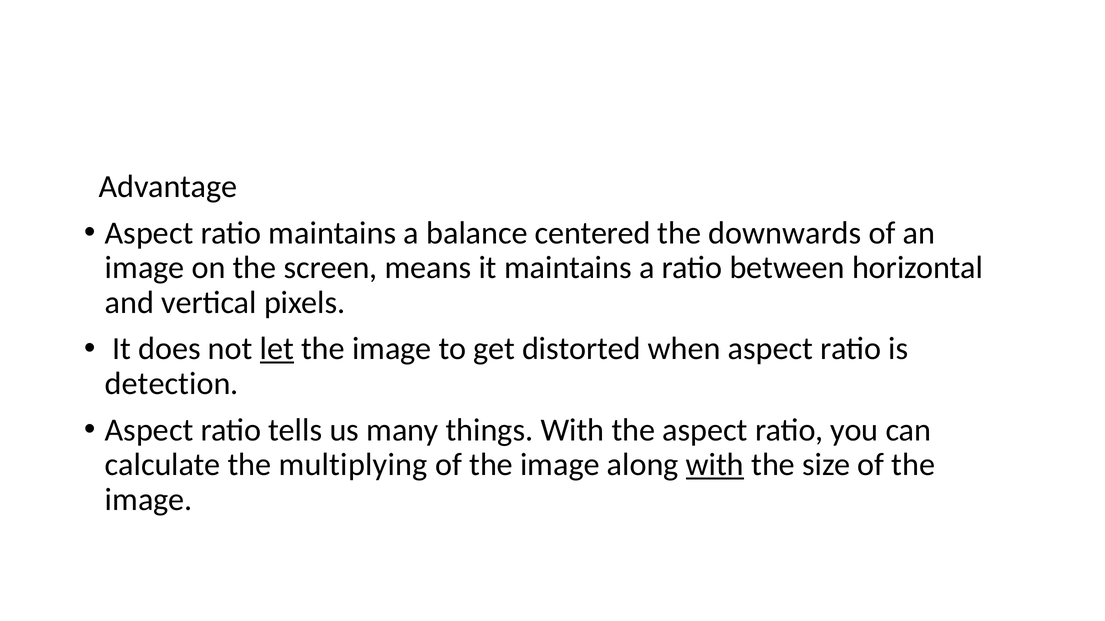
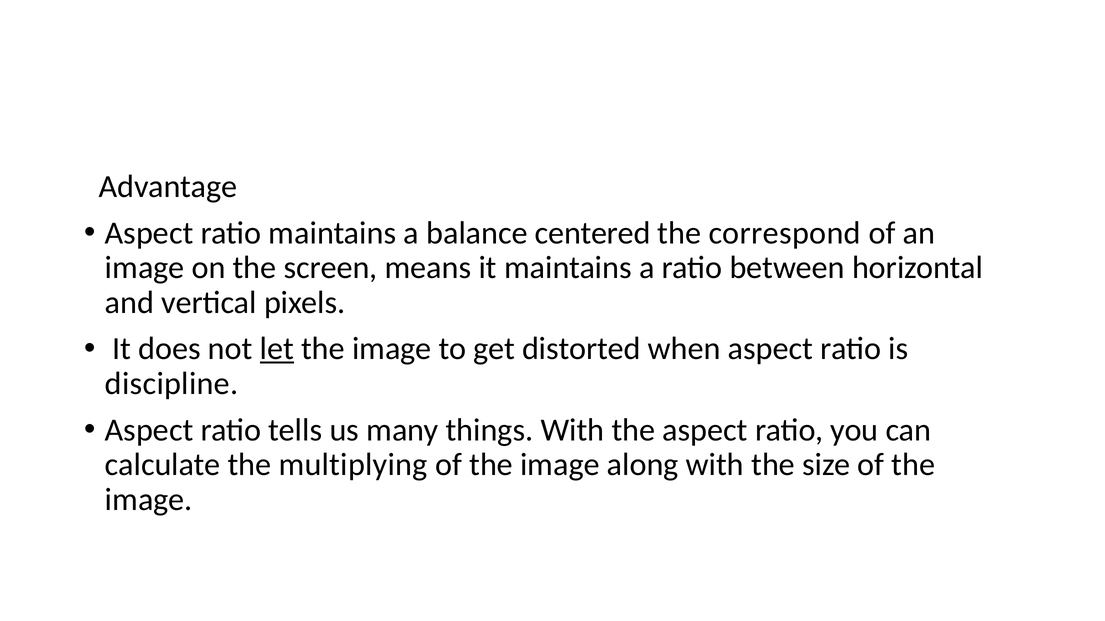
downwards: downwards -> correspond (785, 233)
detection: detection -> discipline (172, 384)
with underline: present -> none (715, 465)
